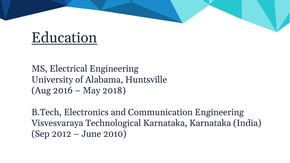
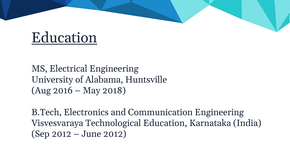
Technological Karnataka: Karnataka -> Education (165, 123)
June 2010: 2010 -> 2012 (115, 134)
